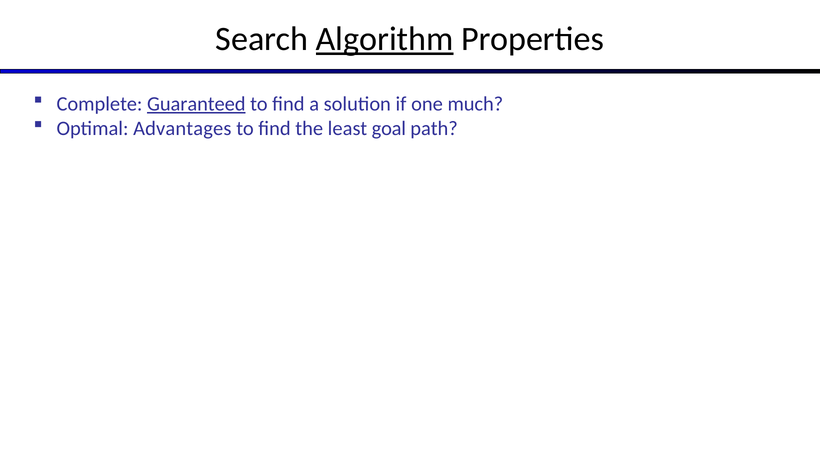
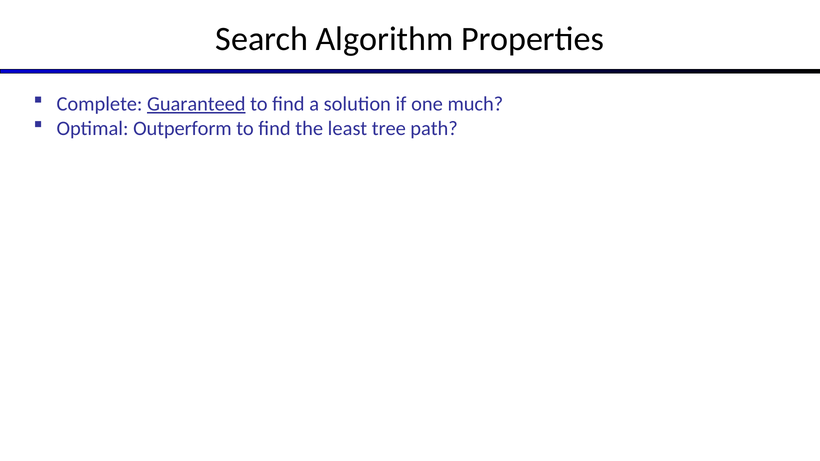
Algorithm underline: present -> none (385, 39)
Advantages: Advantages -> Outperform (182, 129)
goal: goal -> tree (389, 129)
